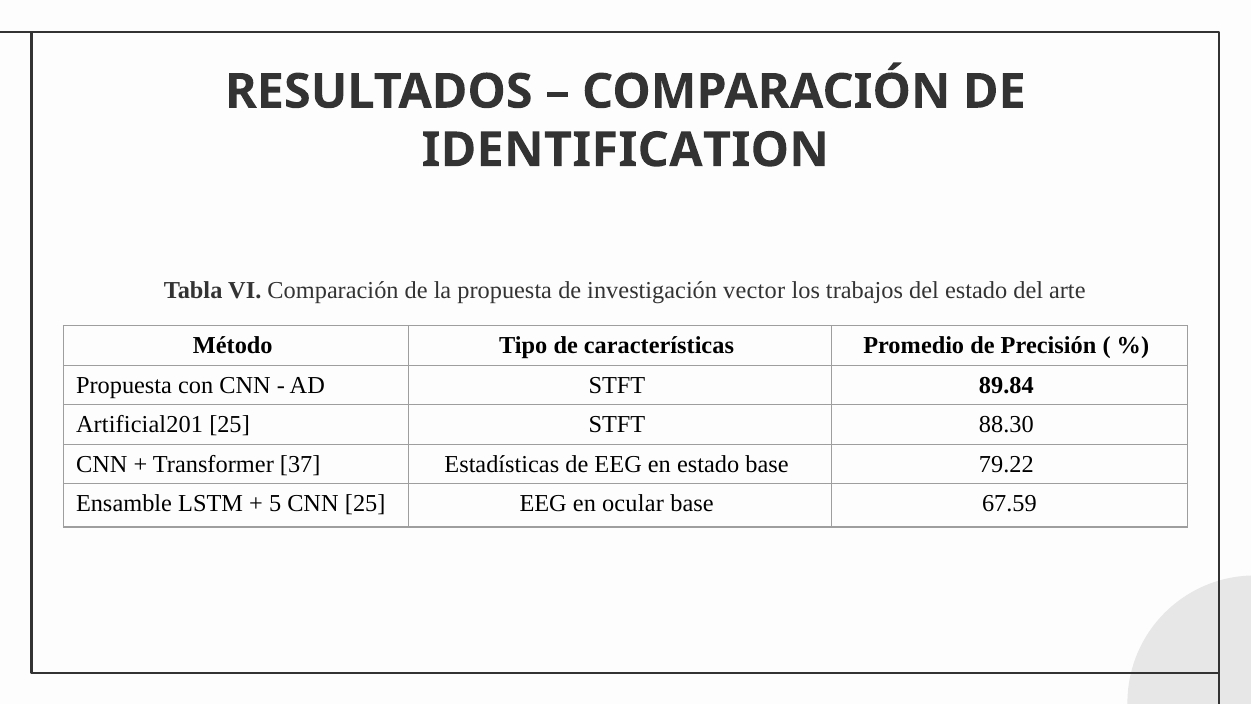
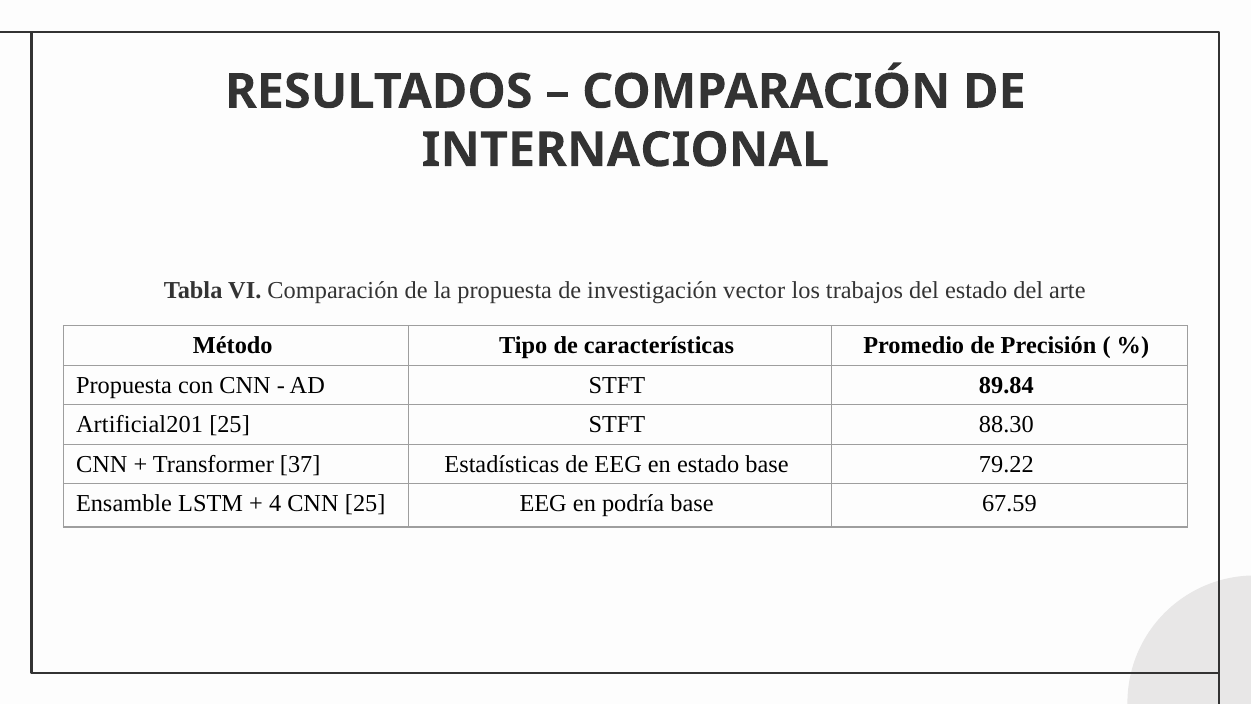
IDENTIFICATION: IDENTIFICATION -> INTERNACIONAL (625, 150)
5: 5 -> 4 (275, 503)
ocular: ocular -> podría (633, 503)
